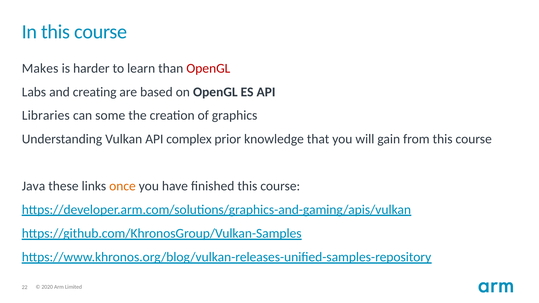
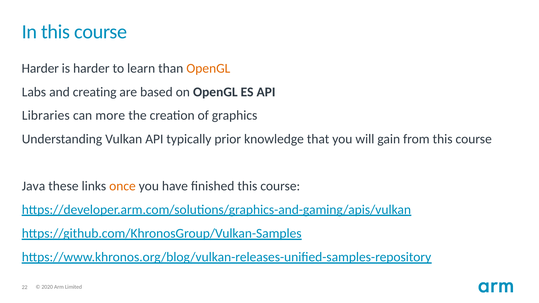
Makes: Makes -> Harder (40, 68)
OpenGL colour: red -> orange (208, 68)
some: some -> more (110, 116)
complex: complex -> typically (189, 139)
